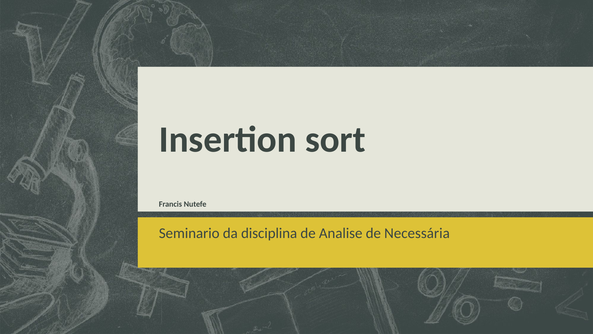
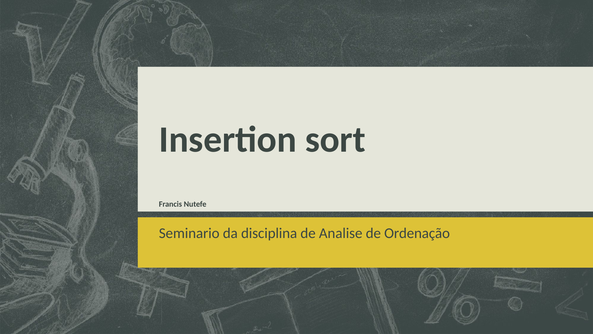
Necessária: Necessária -> Ordenação (417, 233)
